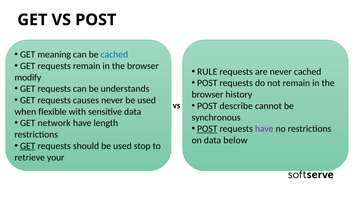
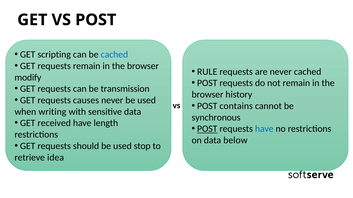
meaning: meaning -> scripting (54, 55)
understands: understands -> transmission (125, 89)
describe: describe -> contains (236, 106)
flexible: flexible -> writing (52, 112)
network: network -> received (54, 123)
have colour: purple -> blue (264, 129)
GET underline: present -> none (28, 146)
your: your -> idea (56, 158)
